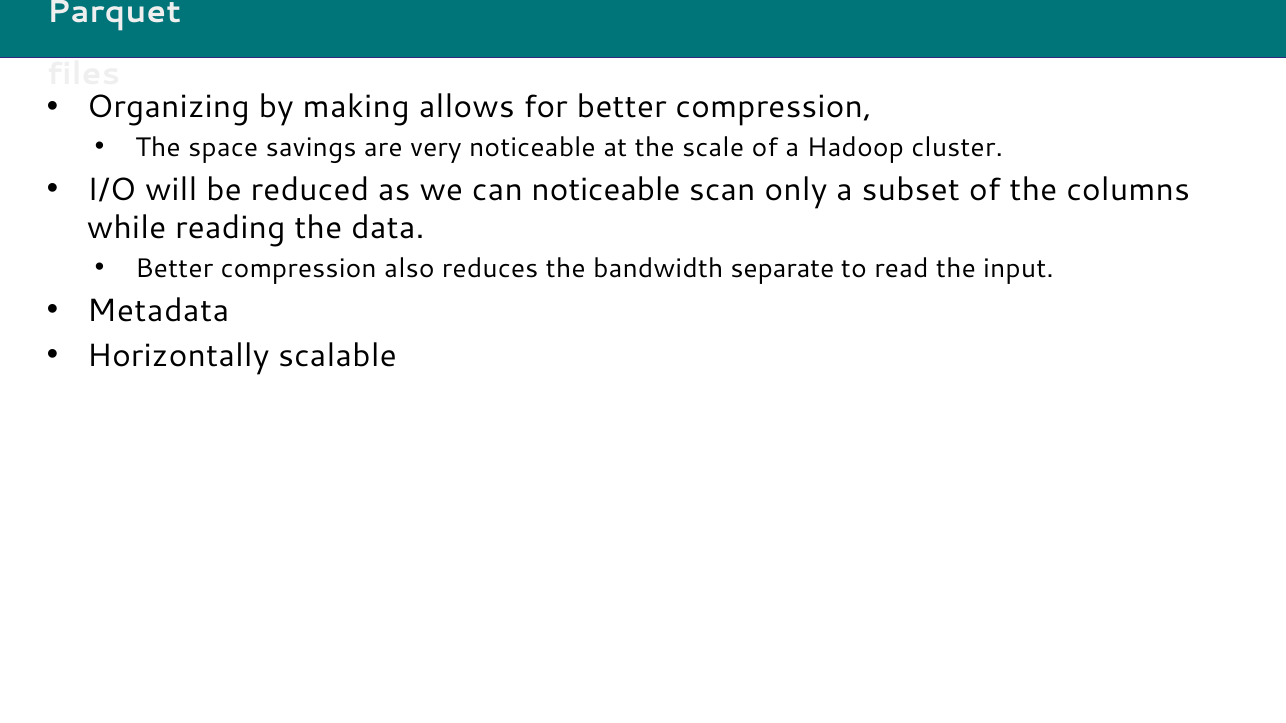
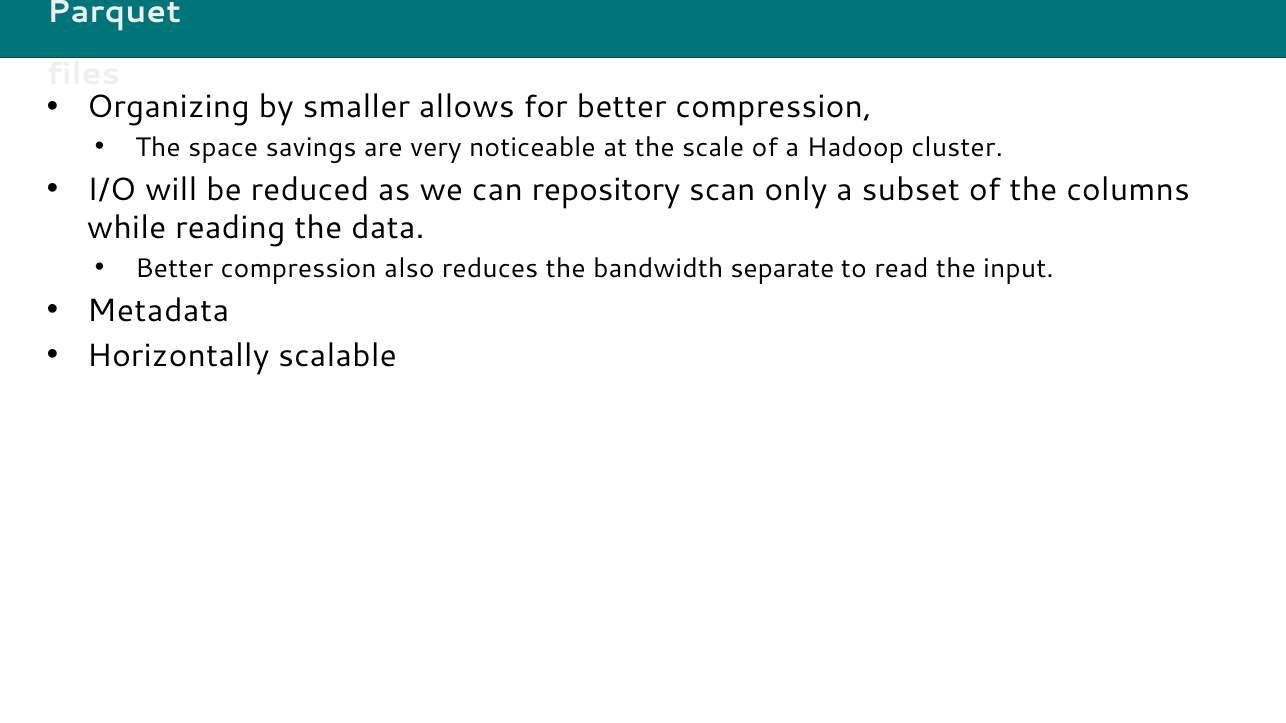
making: making -> smaller (356, 107)
can noticeable: noticeable -> repository (606, 190)
